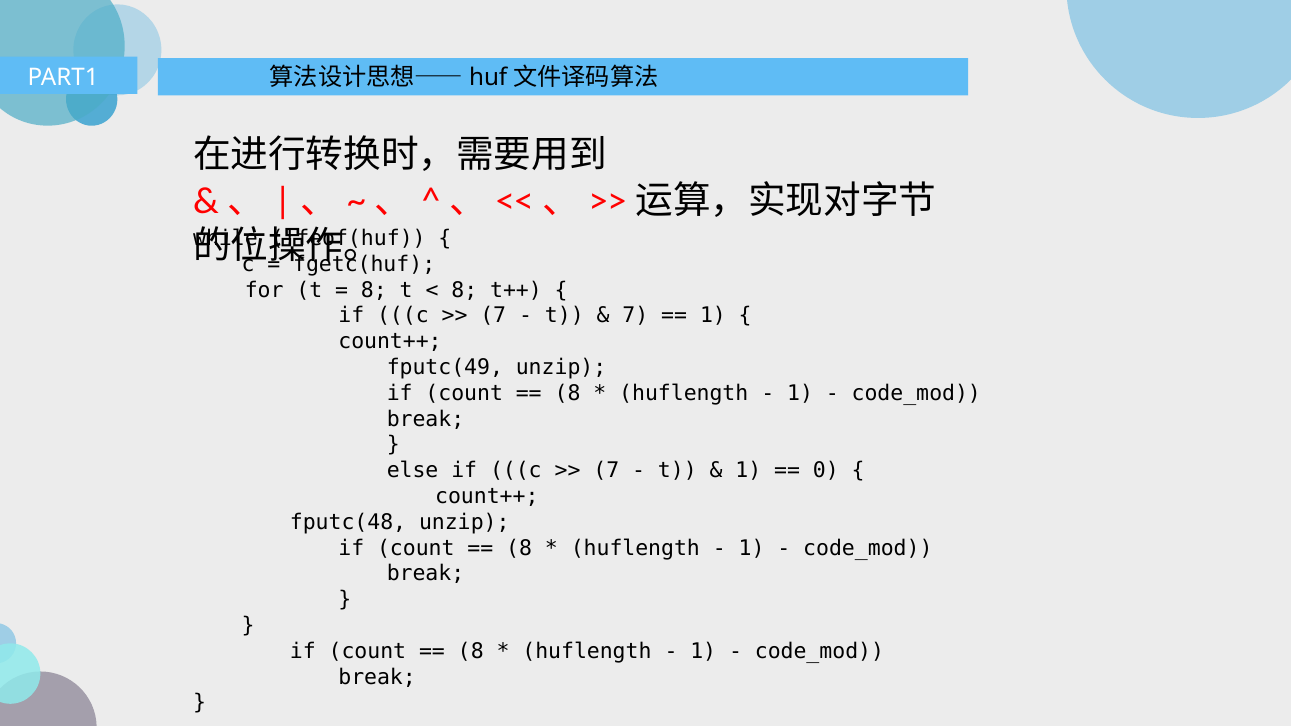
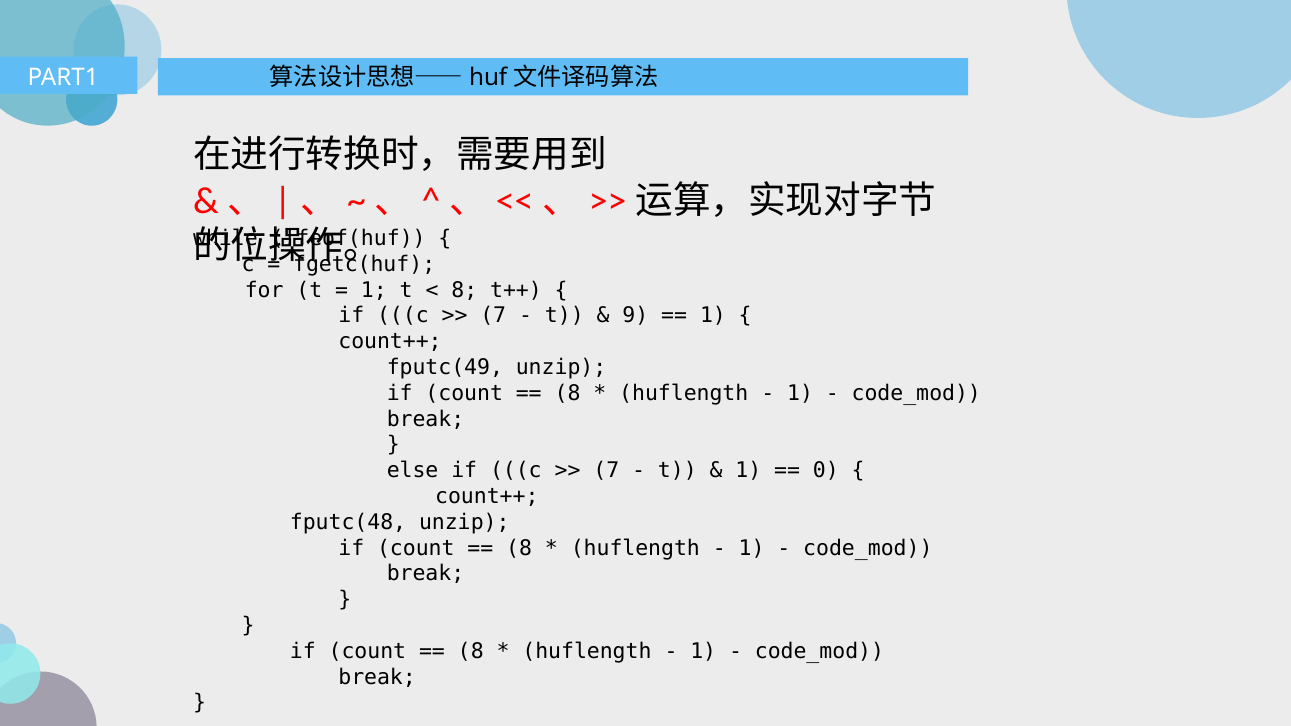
8: 8 -> 1 (374, 290)
7: 7 -> 9 (635, 316)
